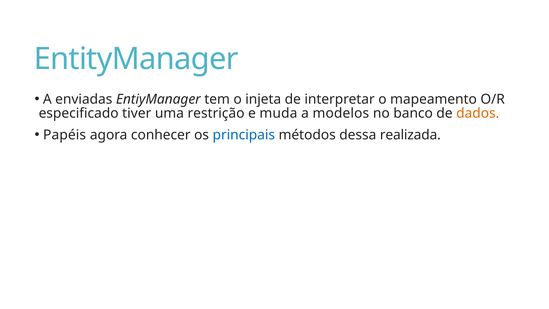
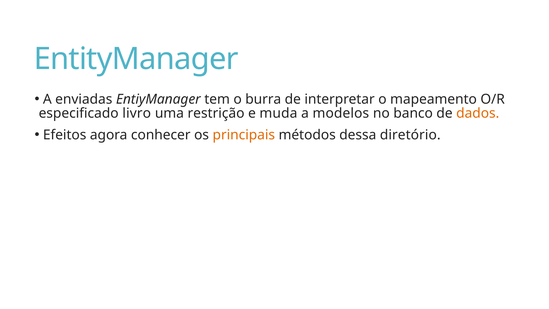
injeta: injeta -> burra (263, 99)
tiver: tiver -> livro (137, 113)
Papéis: Papéis -> Efeitos (65, 135)
principais colour: blue -> orange (244, 135)
realizada: realizada -> diretório (410, 135)
